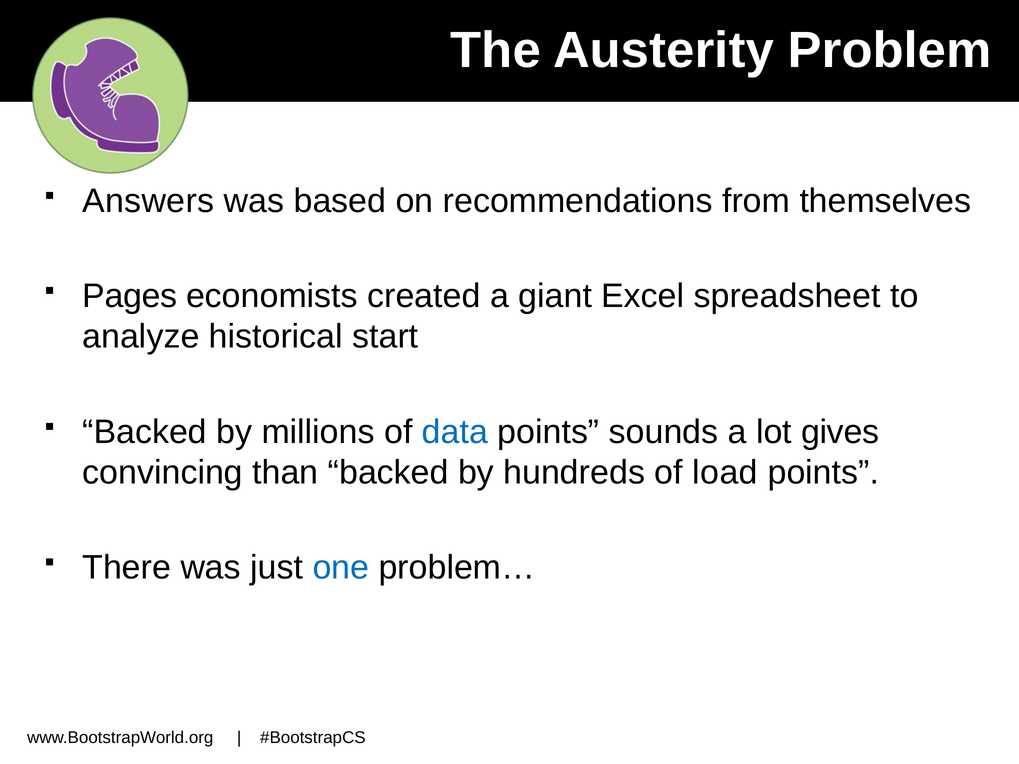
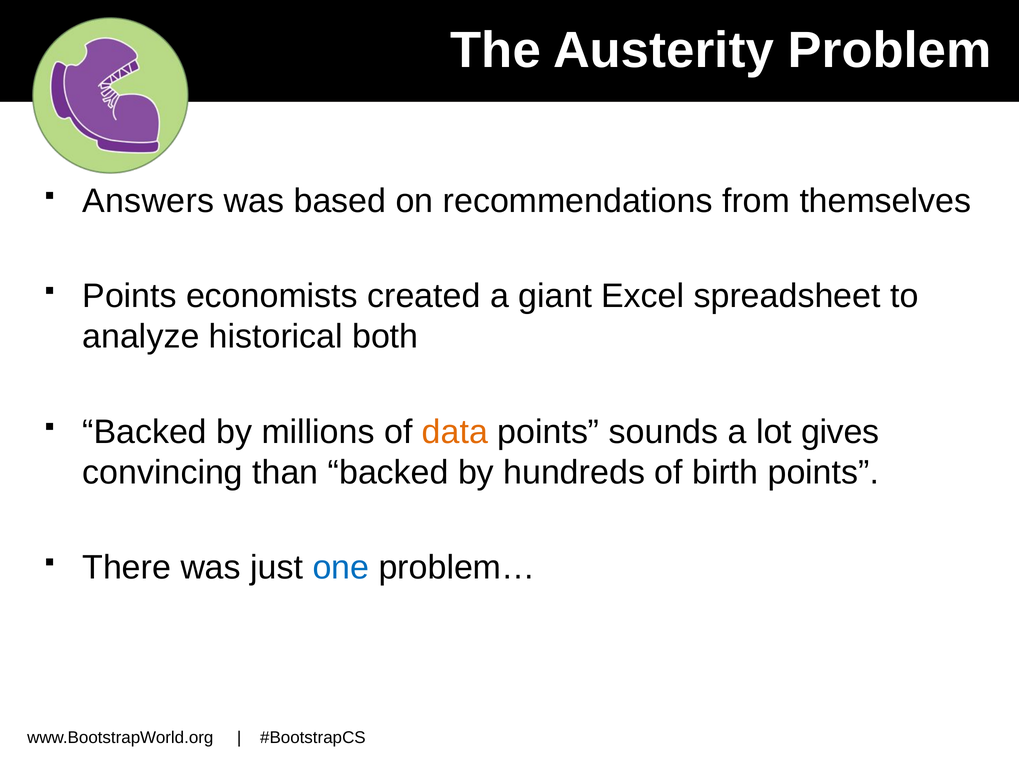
Pages: Pages -> Points (130, 296)
start: start -> both (385, 337)
data colour: blue -> orange (455, 432)
load: load -> birth (725, 473)
